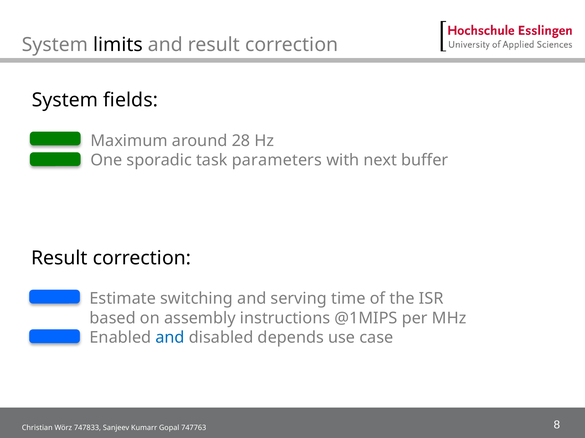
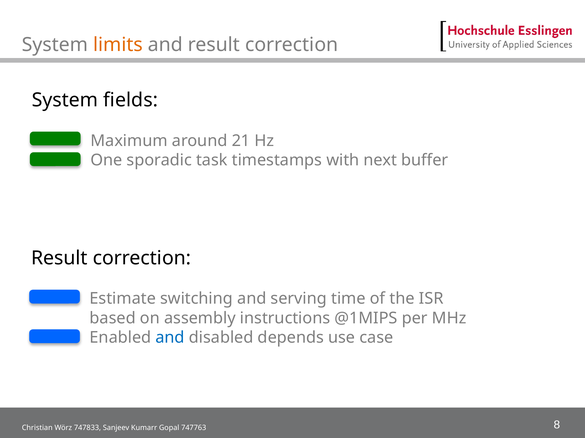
limits colour: black -> orange (118, 45)
28: 28 -> 21 (241, 141)
parameters: parameters -> timestamps (277, 161)
